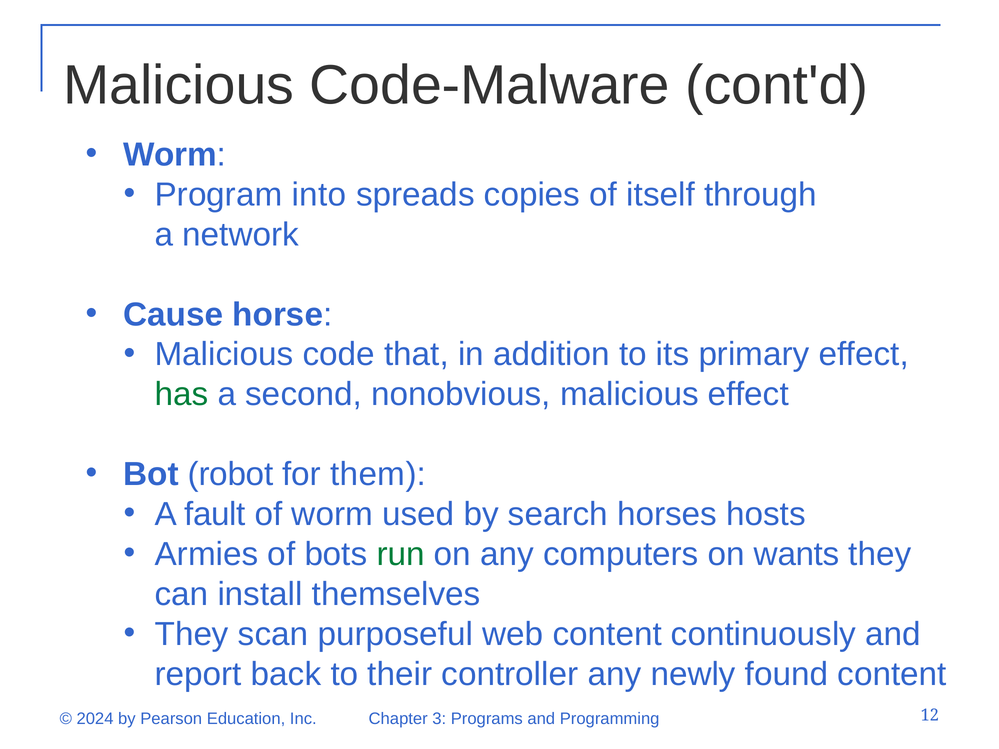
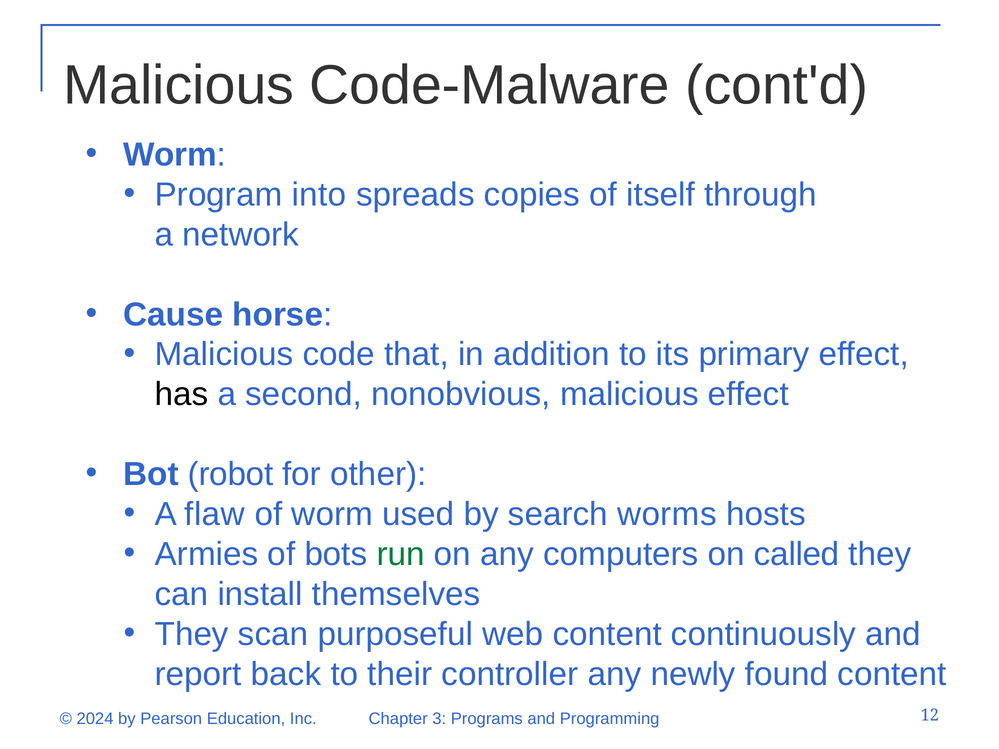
has colour: green -> black (182, 395)
them: them -> other (378, 475)
fault: fault -> flaw (215, 514)
horses: horses -> worms (667, 514)
wants: wants -> called (797, 554)
